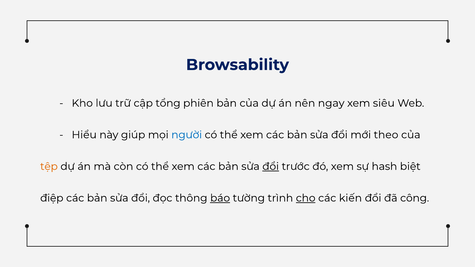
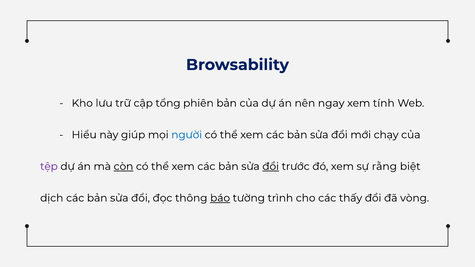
siêu: siêu -> tính (384, 103)
theo: theo -> chạy (386, 135)
tệp colour: orange -> purple (49, 167)
còn underline: none -> present (123, 167)
hash: hash -> rằng (384, 167)
điệp: điệp -> dịch (52, 198)
cho underline: present -> none (306, 198)
kiến: kiến -> thấy (351, 198)
công: công -> vòng (415, 198)
